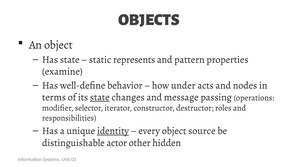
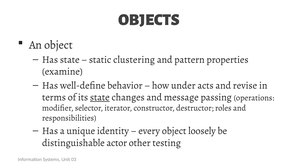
represents: represents -> clustering (134, 60)
nodes: nodes -> revise (245, 86)
identity underline: present -> none (113, 131)
source: source -> loosely (202, 131)
hidden: hidden -> testing (167, 143)
